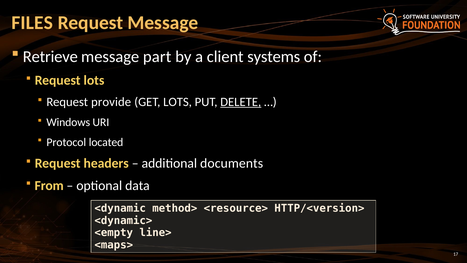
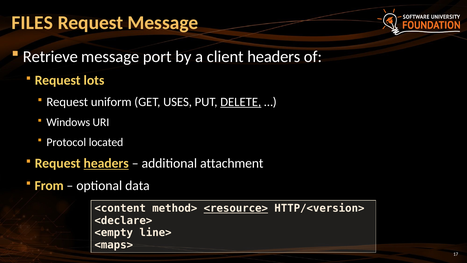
part: part -> port (157, 57)
client systems: systems -> headers (274, 57)
provide: provide -> uniform (111, 102)
GET LOTS: LOTS -> USES (178, 102)
headers underline: none -> present (106, 163)
documents: documents -> attachment (232, 163)
<dynamic: <dynamic -> <content (120, 208)
<resource> underline: none -> present (236, 208)
<dynamic>: <dynamic> -> <declare> (123, 220)
